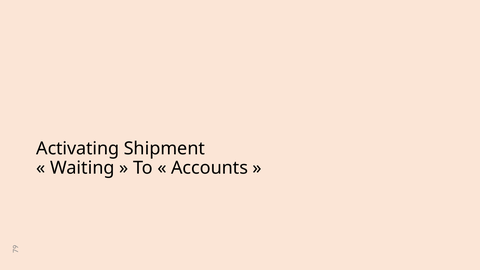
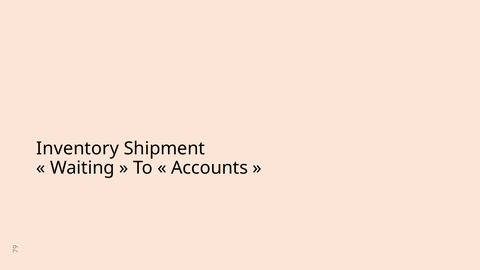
Activating: Activating -> Inventory (78, 149)
